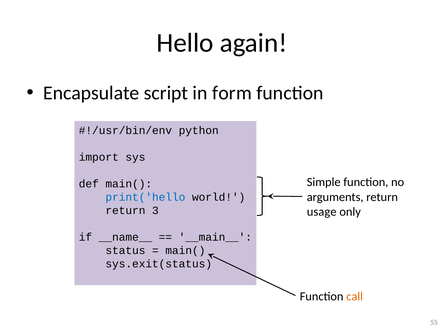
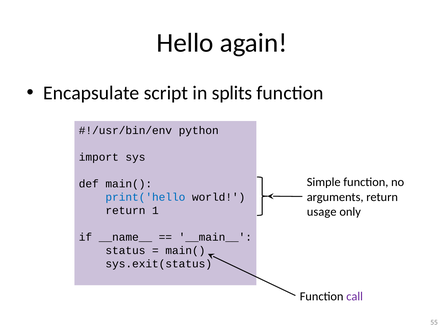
form: form -> splits (232, 93)
3: 3 -> 1 (155, 211)
call colour: orange -> purple (355, 296)
